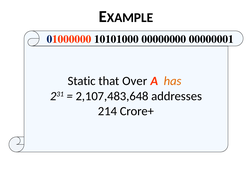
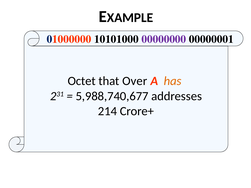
00000000 colour: black -> purple (164, 39)
Static: Static -> Octet (82, 81)
2,107,483,648: 2,107,483,648 -> 5,988,740,677 (112, 96)
